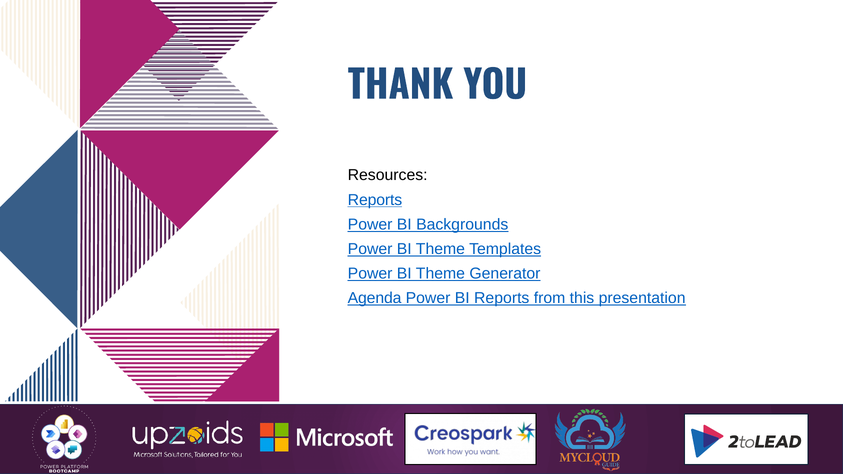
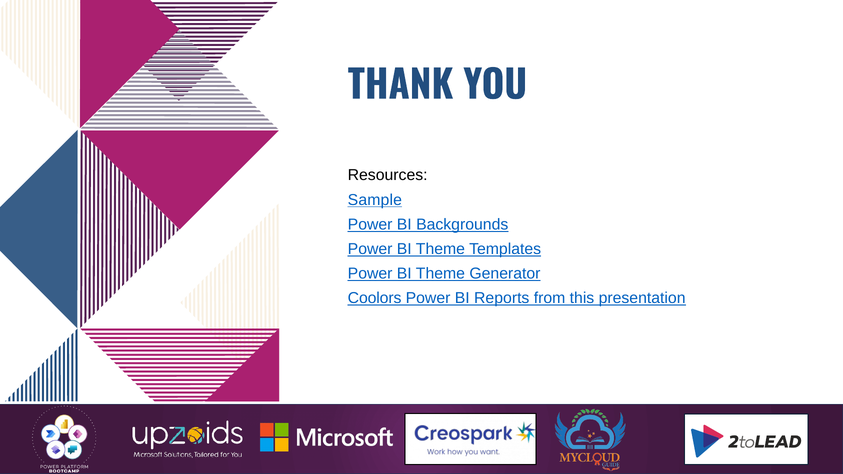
Reports: Reports -> Sample (375, 200)
Agenda: Agenda -> Coolors (375, 298)
